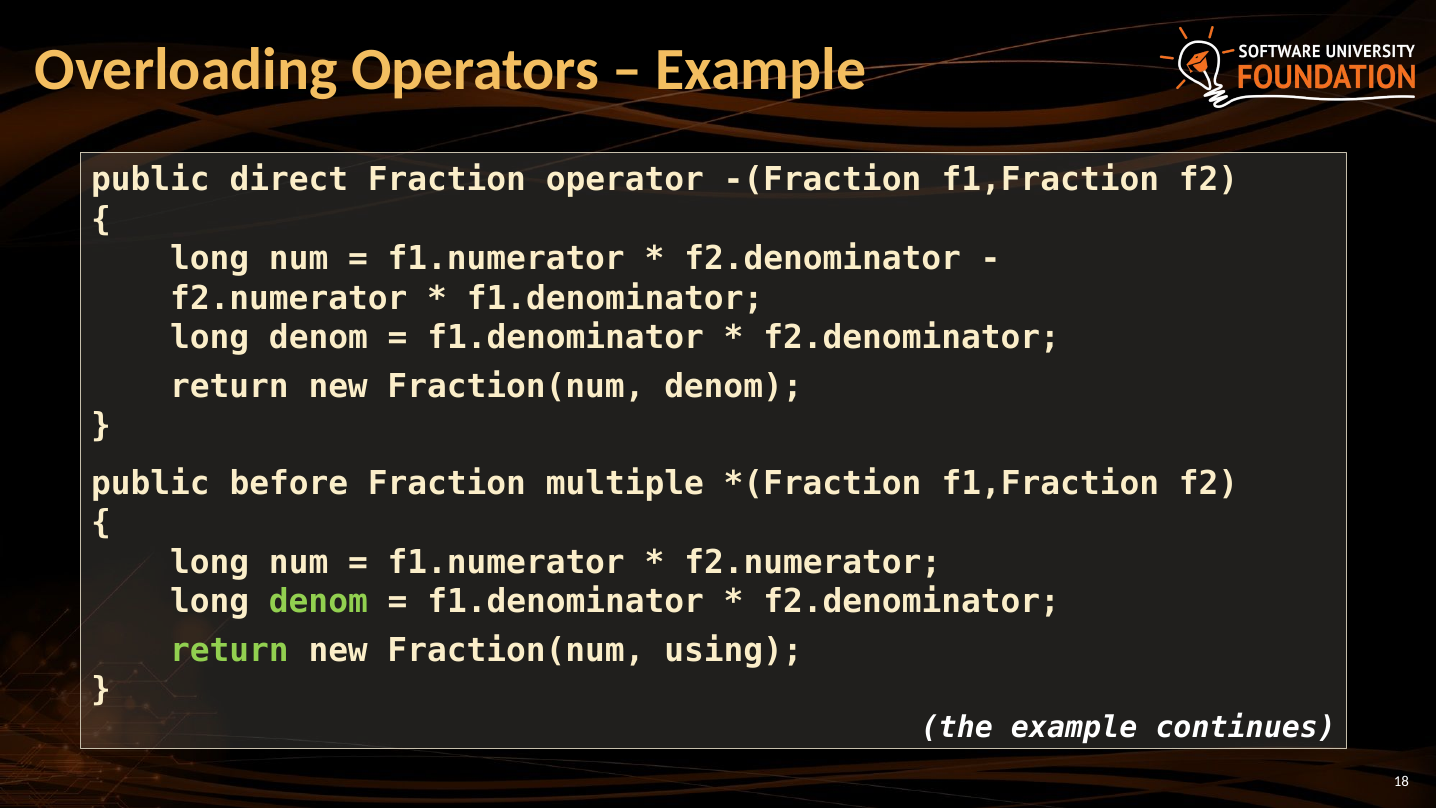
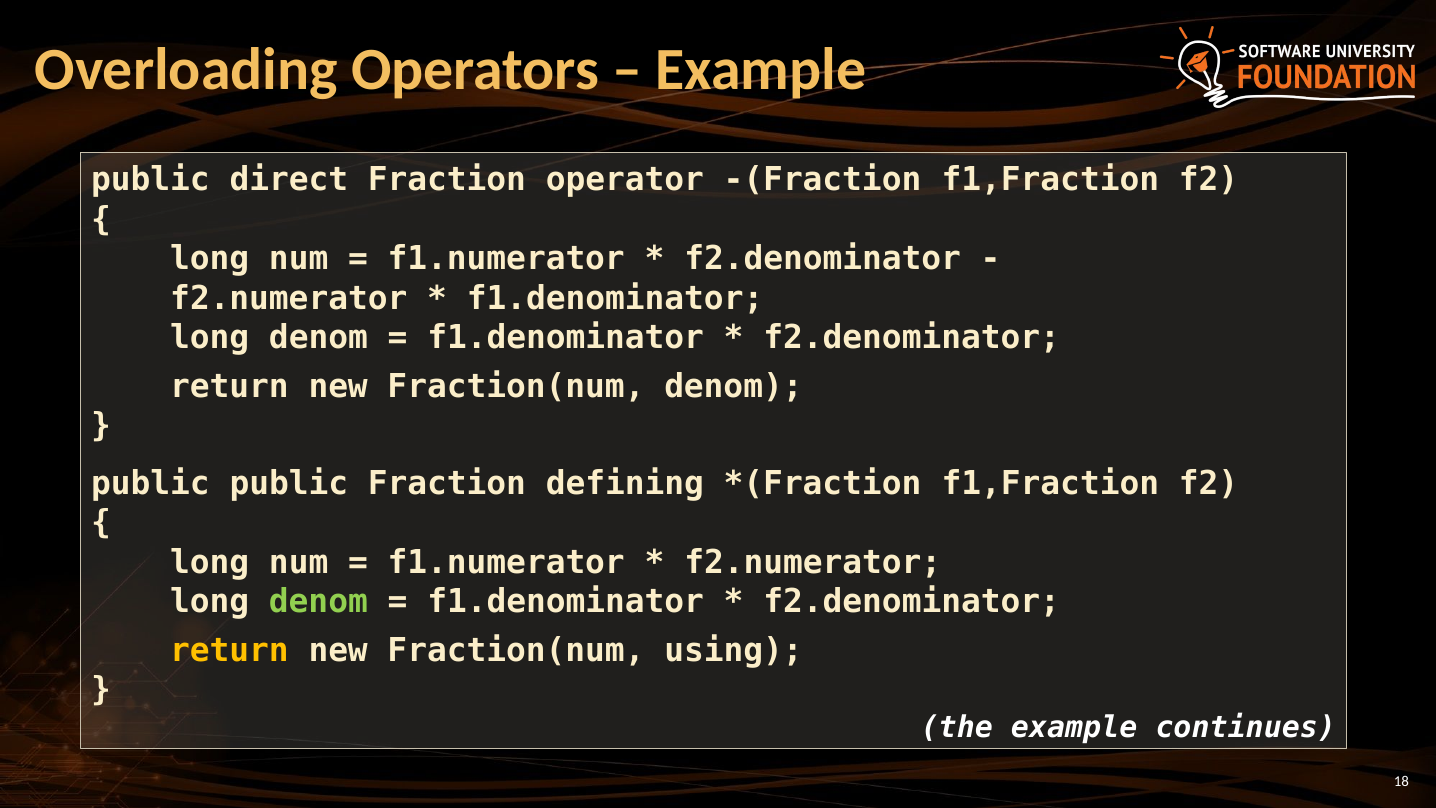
public before: before -> public (289, 483)
multiple: multiple -> defining (625, 483)
return colour: light green -> yellow (229, 650)
